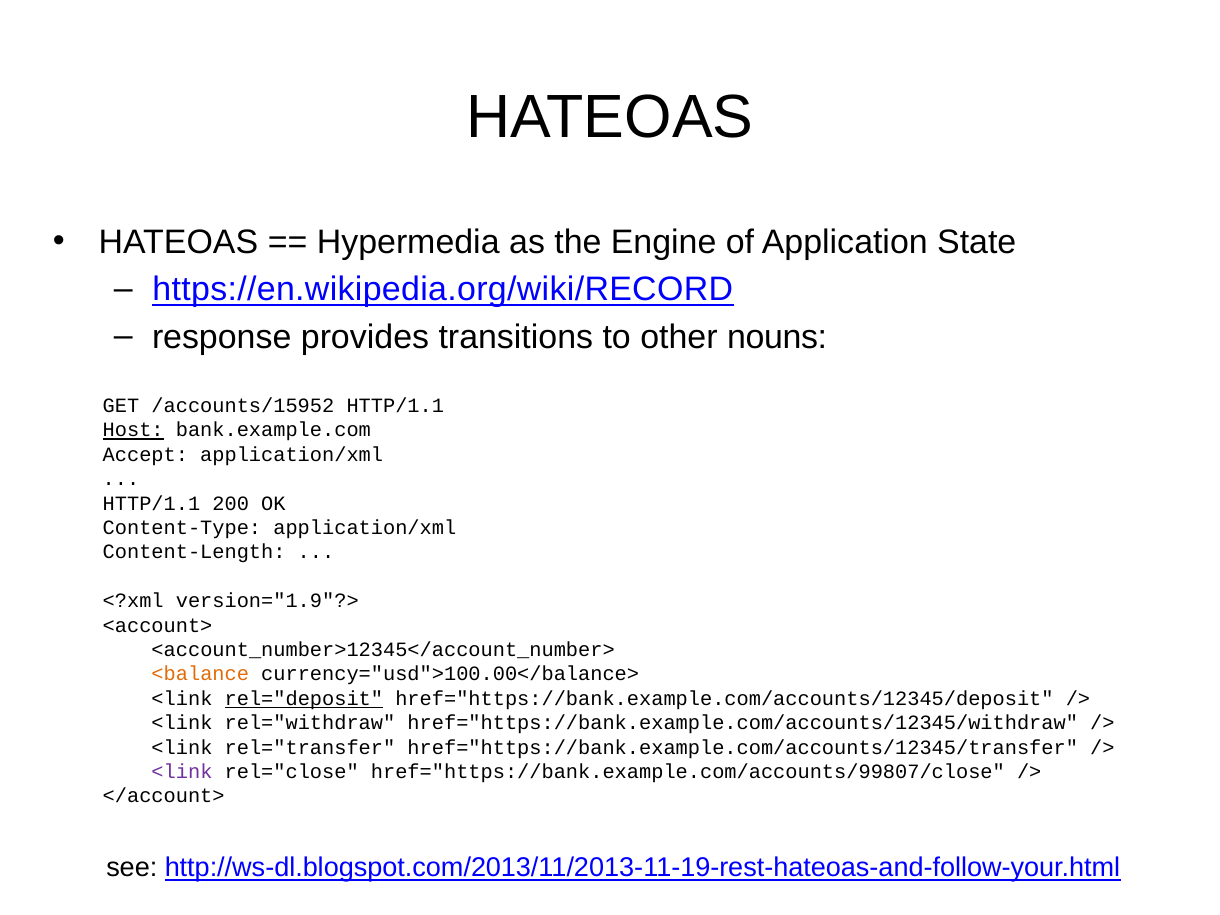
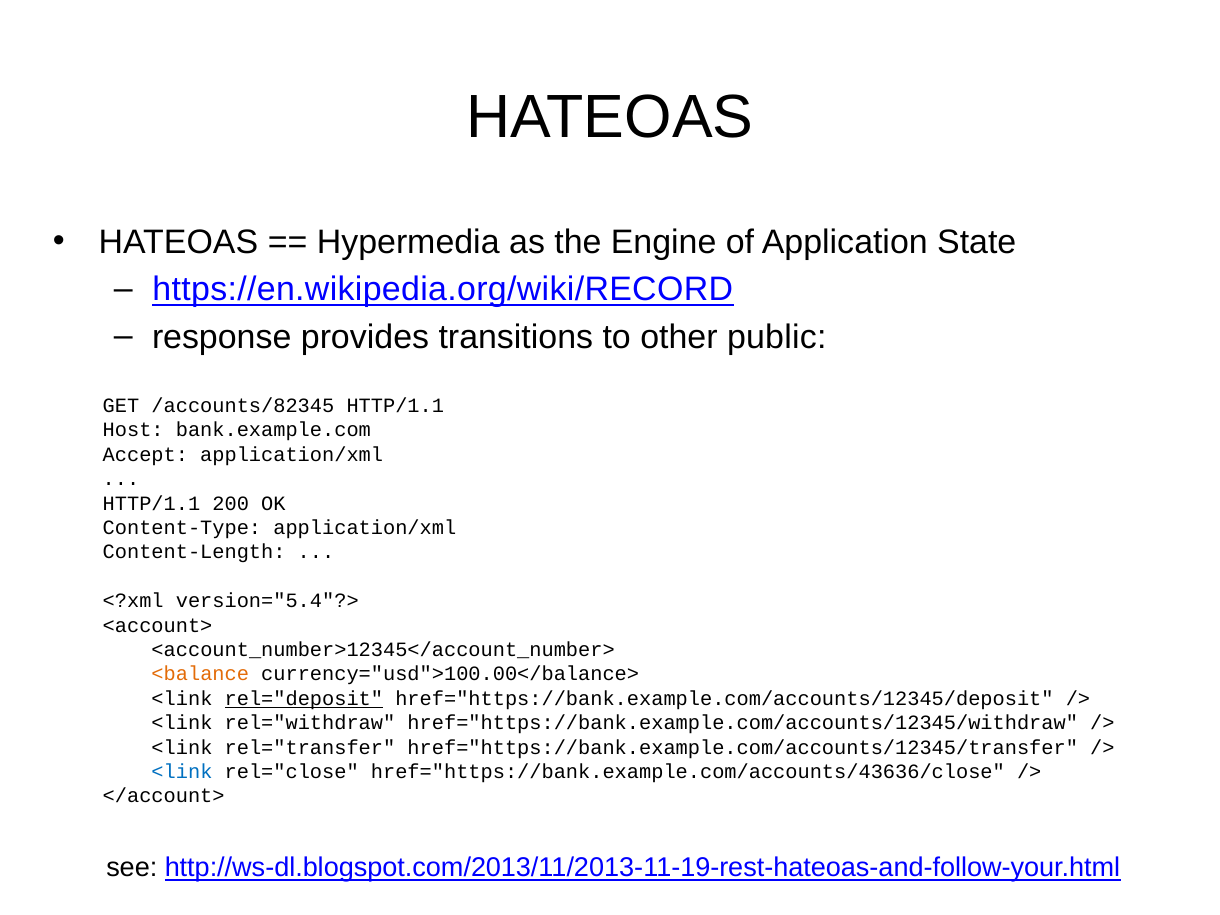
nouns: nouns -> public (777, 337)
/accounts/15952: /accounts/15952 -> /accounts/82345 (243, 406)
Host underline: present -> none (133, 430)
version="1.9"?>: version="1.9"?> -> version="5.4"?> (267, 601)
<link colour: purple -> blue (182, 772)
href="https://bank.example.com/accounts/99807/close: href="https://bank.example.com/accounts/99807/close -> href="https://bank.example.com/accounts/43636/close (688, 772)
